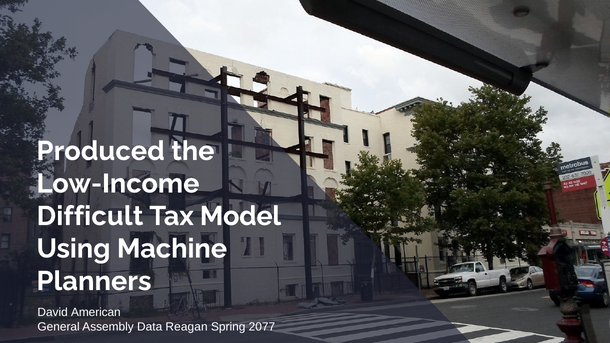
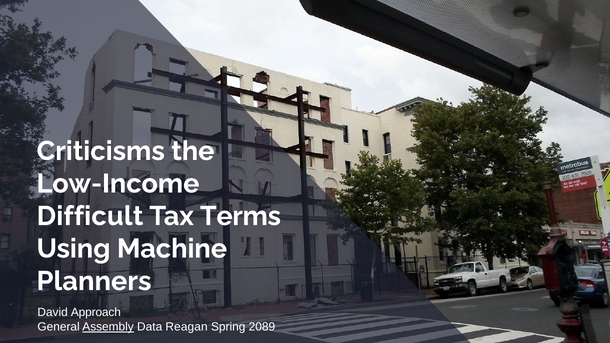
Produced: Produced -> Criticisms (101, 151)
Model: Model -> Terms (240, 216)
American: American -> Approach (96, 313)
Assembly underline: none -> present (108, 327)
2077: 2077 -> 2089 (262, 327)
